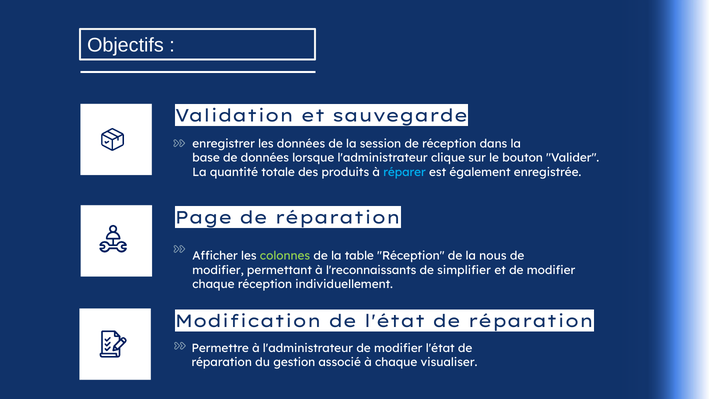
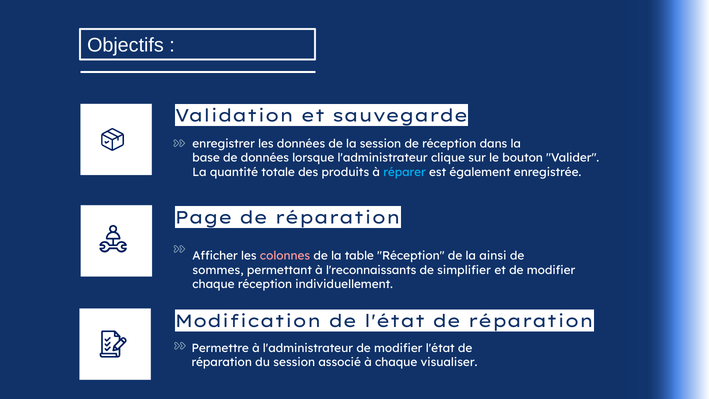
colonnes colour: light green -> pink (285, 256)
nous: nous -> ainsi (493, 256)
modifier: modifier -> sommes (218, 270)
du gestion: gestion -> session (294, 362)
